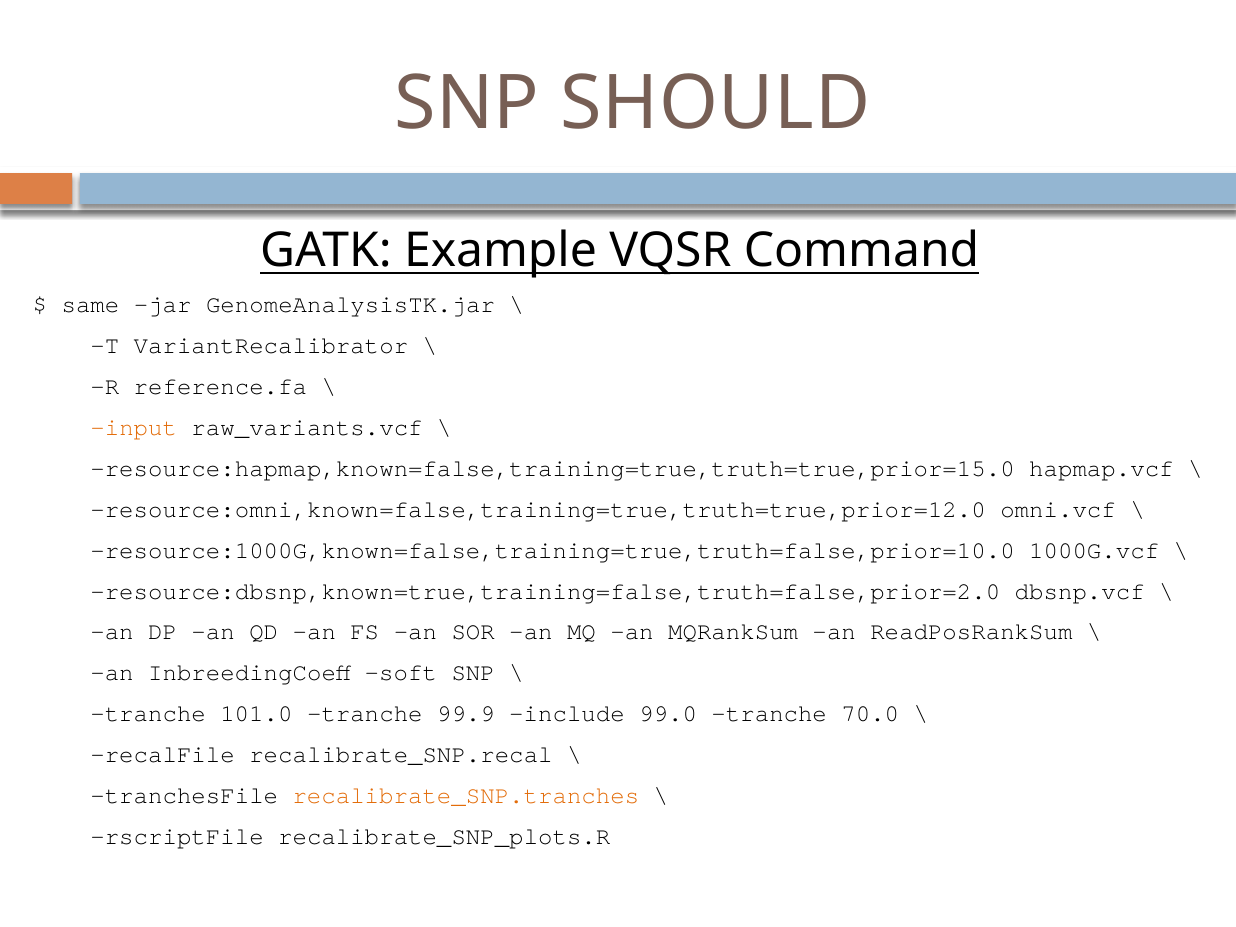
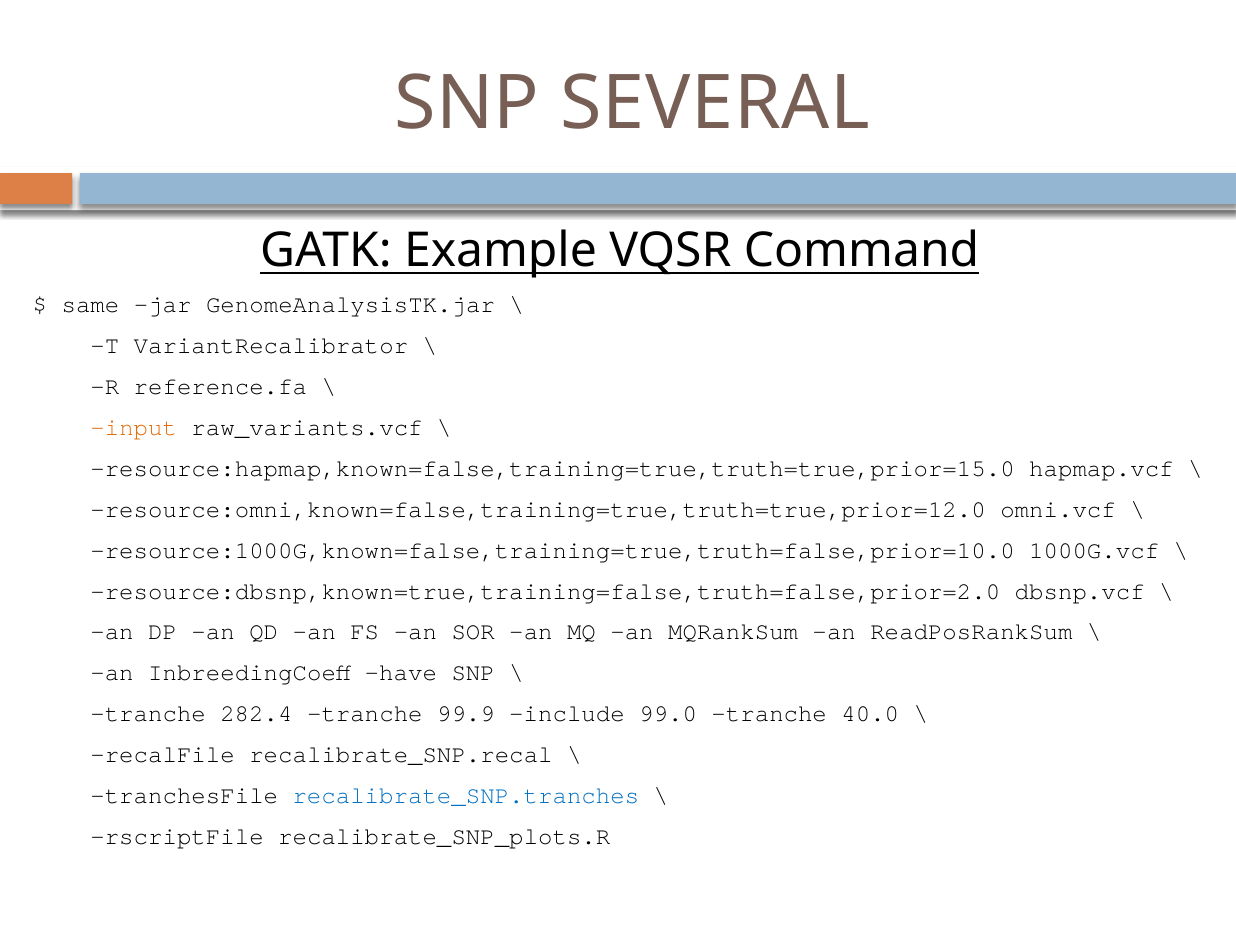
SHOULD: SHOULD -> SEVERAL (715, 103)
soft: soft -> have (401, 673)
101.0: 101.0 -> 282.4 (256, 714)
70.0: 70.0 -> 40.0 (870, 714)
recalibrate_SNP.tranches colour: orange -> blue (466, 796)
